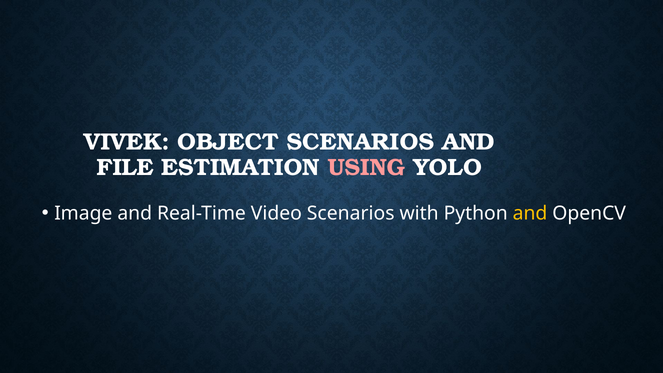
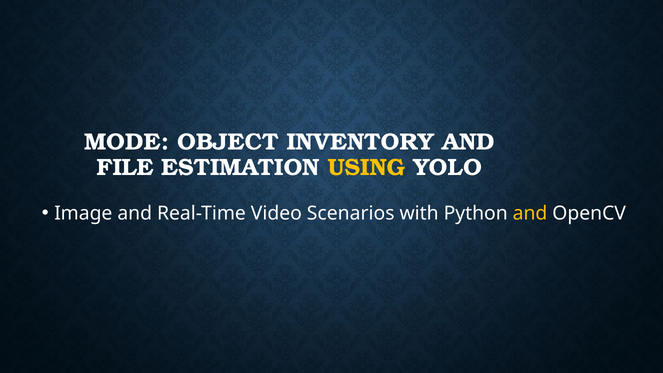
VIVEK: VIVEK -> MODE (127, 142)
OBJECT SCENARIOS: SCENARIOS -> INVENTORY (360, 142)
USING colour: pink -> yellow (366, 167)
